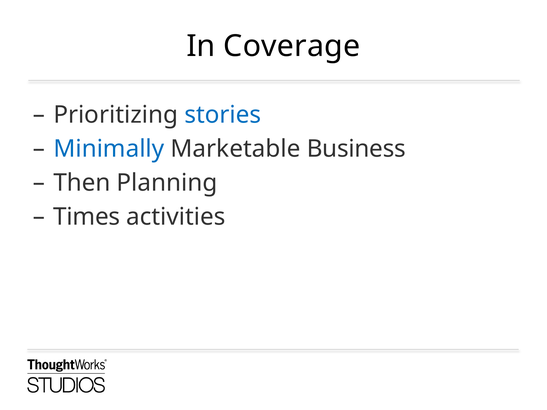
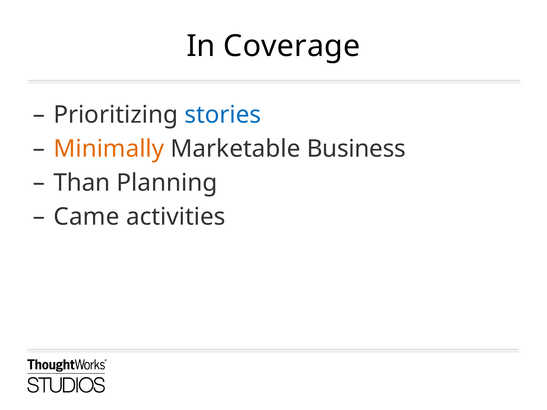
Minimally colour: blue -> orange (109, 149)
Then: Then -> Than (82, 183)
Times: Times -> Came (86, 217)
